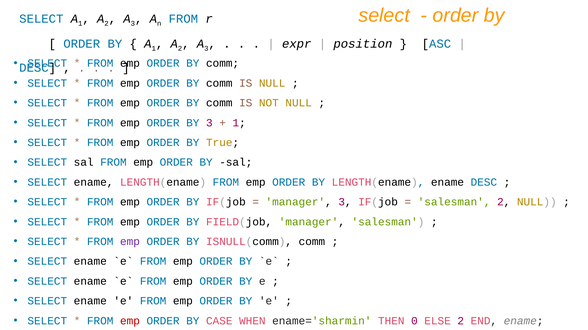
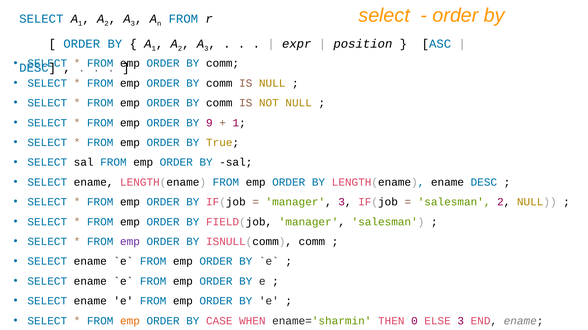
BY 3: 3 -> 9 (209, 123)
emp colour: red -> orange (130, 321)
ELSE 2: 2 -> 3 (461, 321)
